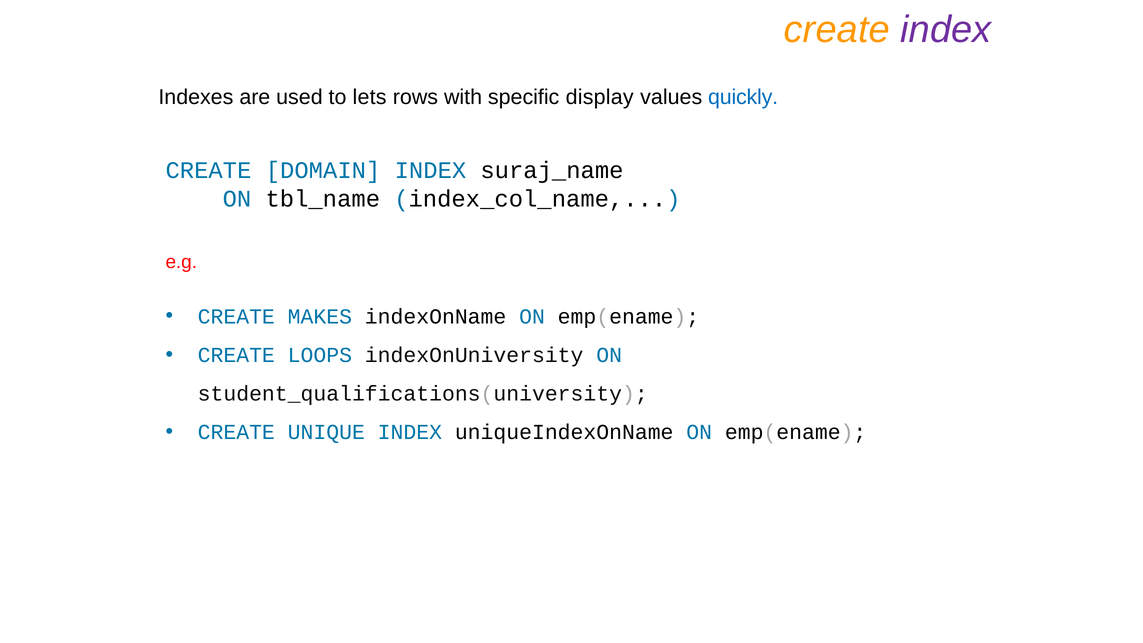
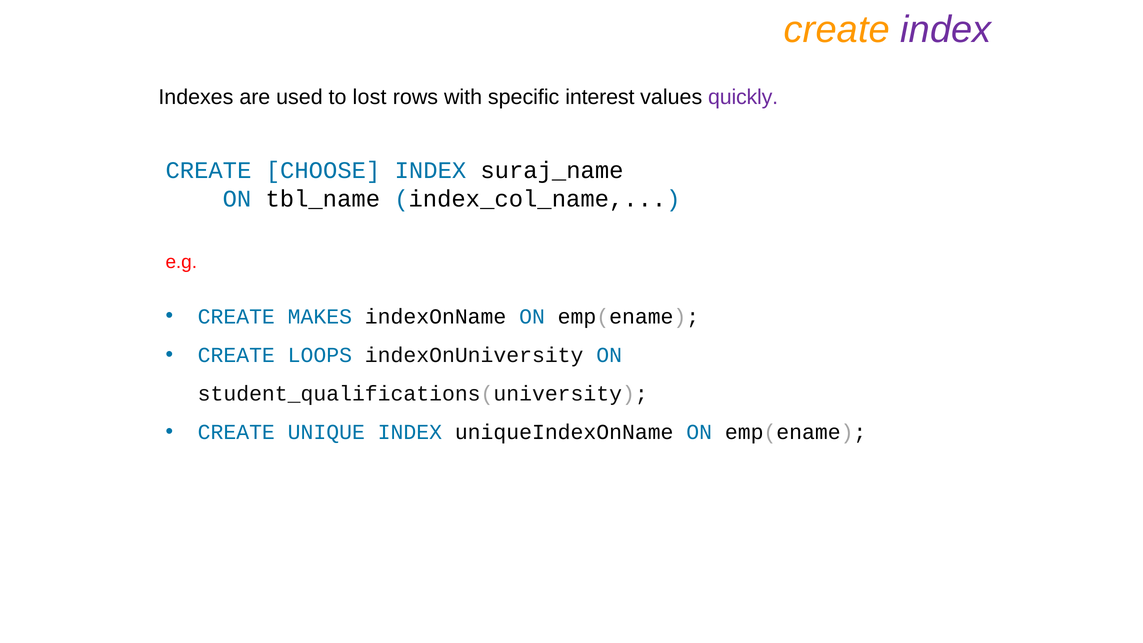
lets: lets -> lost (370, 97)
display: display -> interest (600, 97)
quickly colour: blue -> purple (743, 97)
DOMAIN: DOMAIN -> CHOOSE (323, 170)
